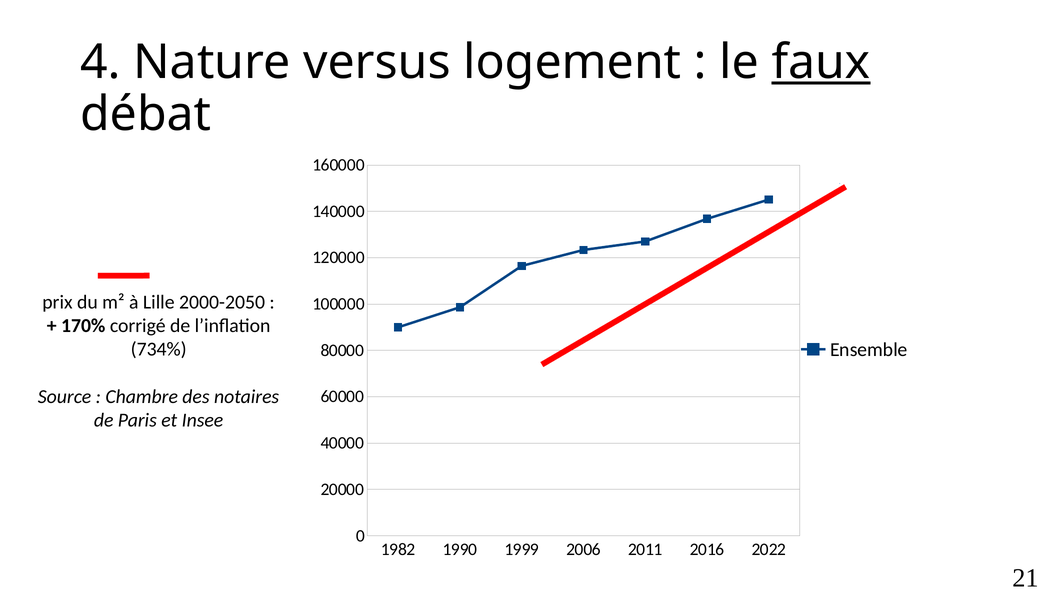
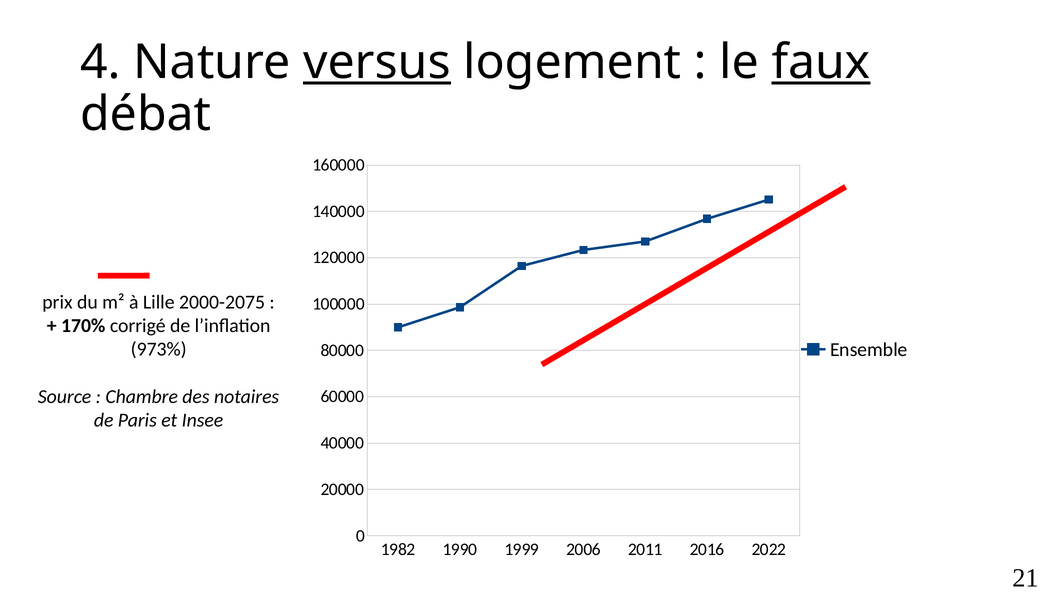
versus underline: none -> present (377, 62)
2000-2050: 2000-2050 -> 2000-2075 (222, 302)
734%: 734% -> 973% (159, 350)
